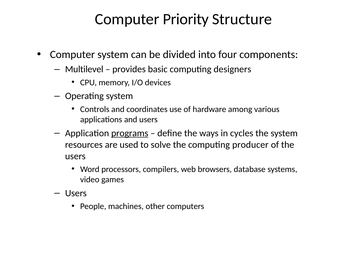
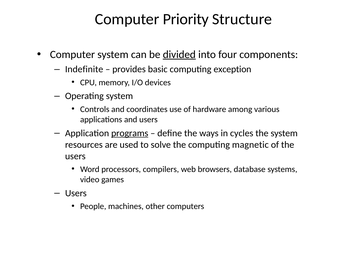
divided underline: none -> present (179, 55)
Multilevel: Multilevel -> Indefinite (84, 70)
designers: designers -> exception (232, 70)
producer: producer -> magnetic (250, 145)
